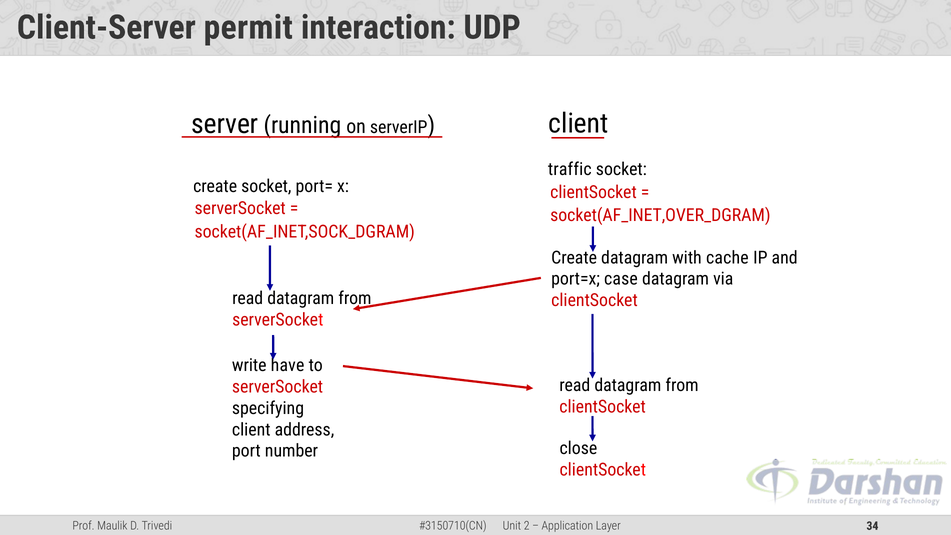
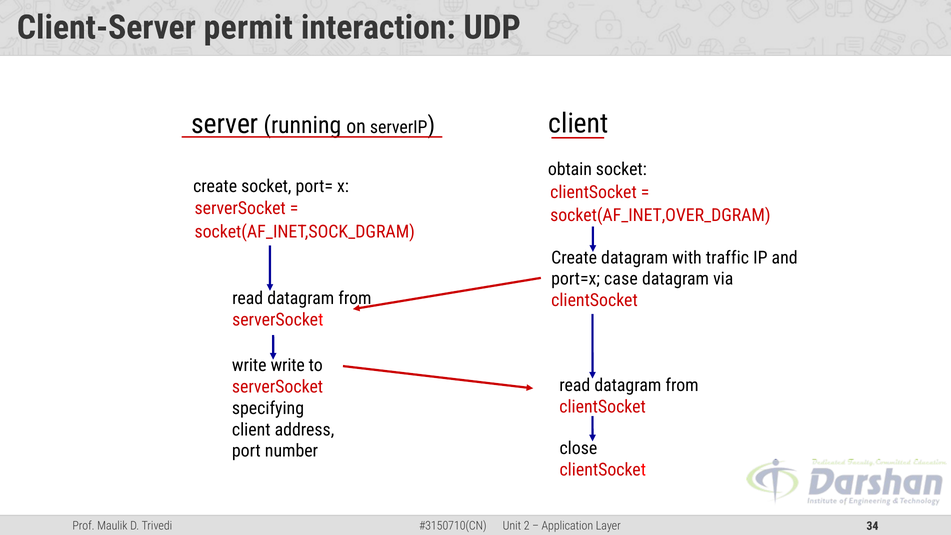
traffic: traffic -> obtain (570, 169)
cache: cache -> traffic (727, 258)
write have: have -> write (288, 365)
